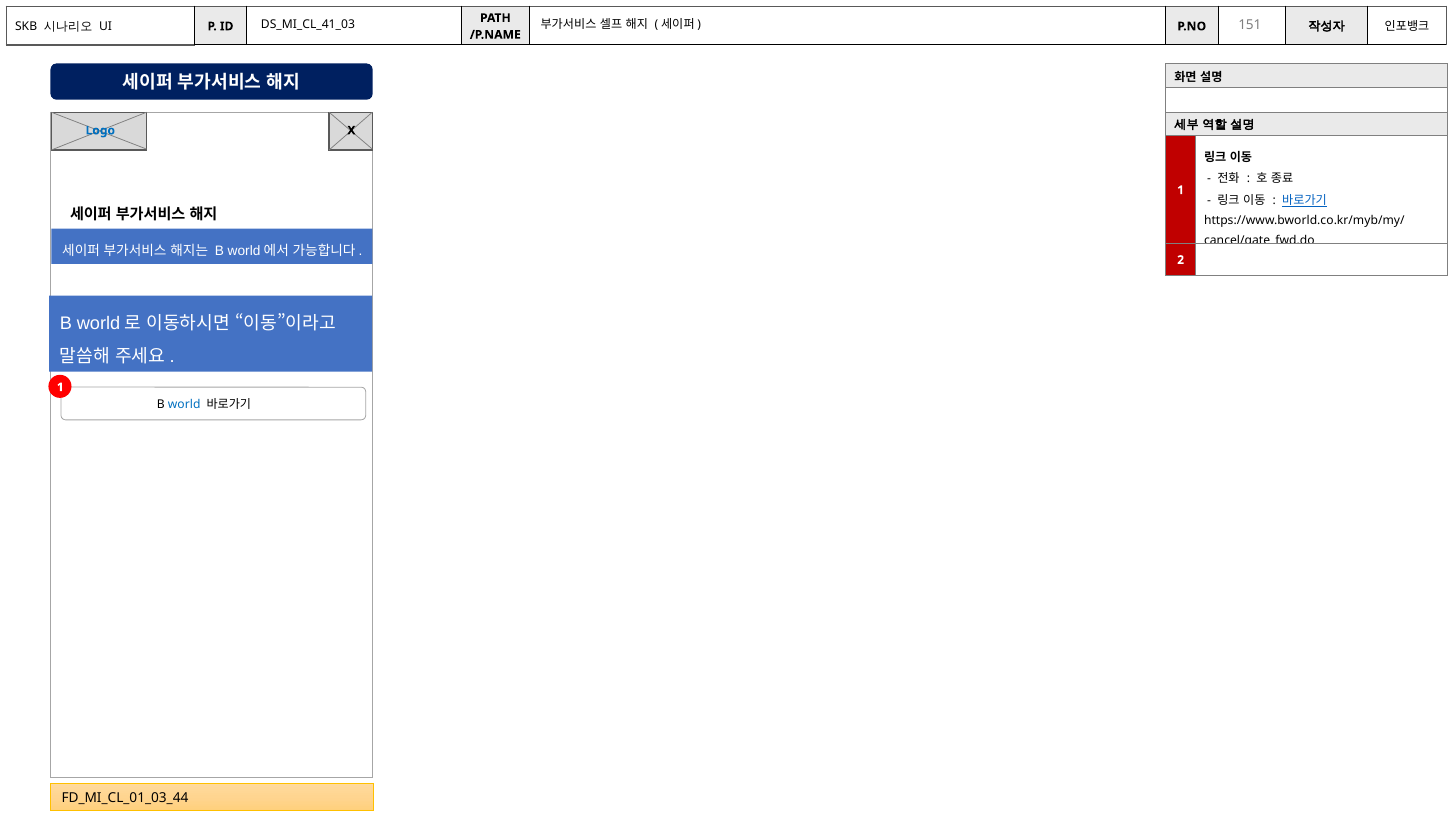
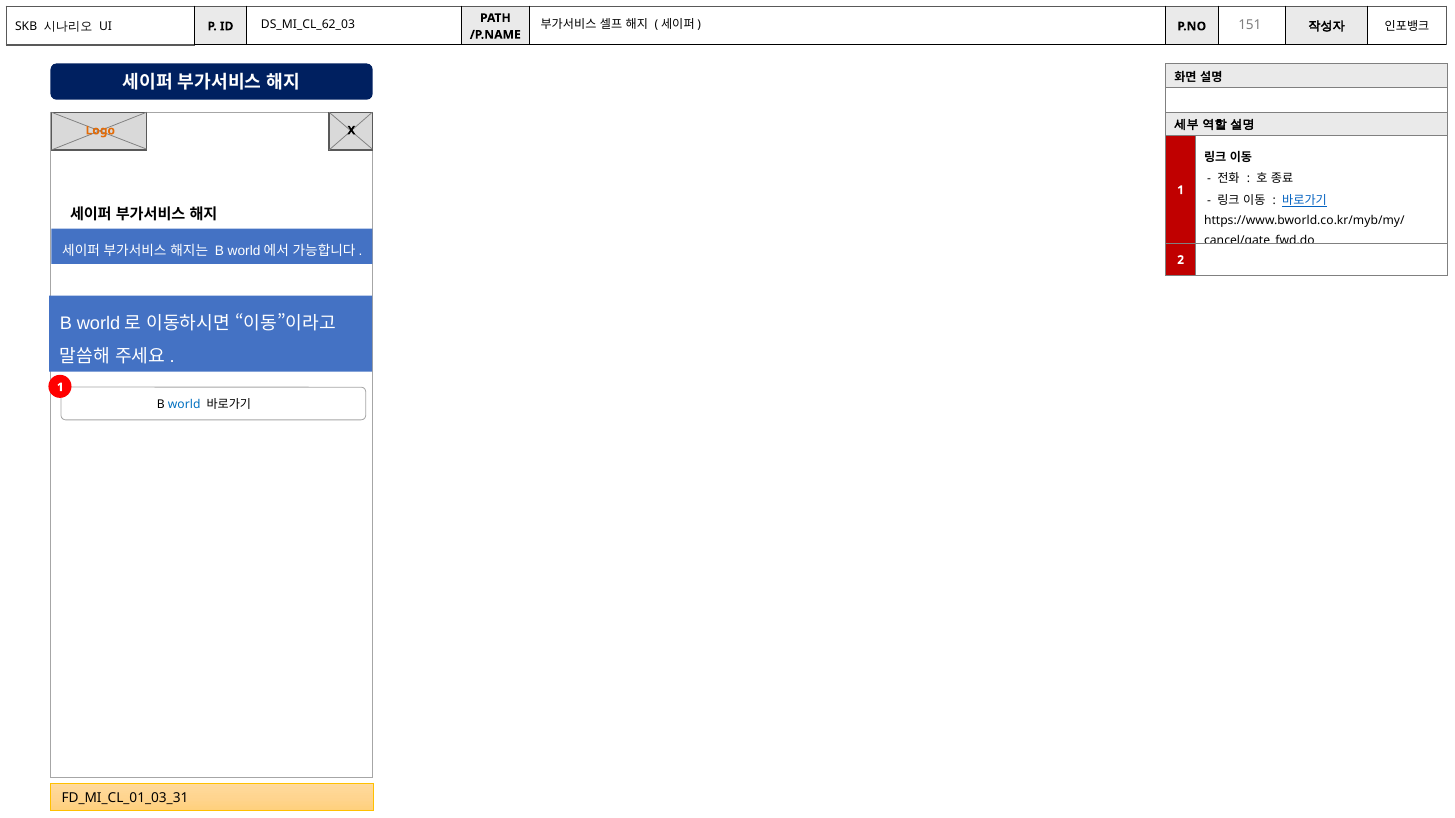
DS_MI_CL_41_03: DS_MI_CL_41_03 -> DS_MI_CL_62_03 (308, 24)
Logo colour: blue -> orange (100, 130)
FD_MI_CL_01_03_44: FD_MI_CL_01_03_44 -> FD_MI_CL_01_03_31 (125, 798)
